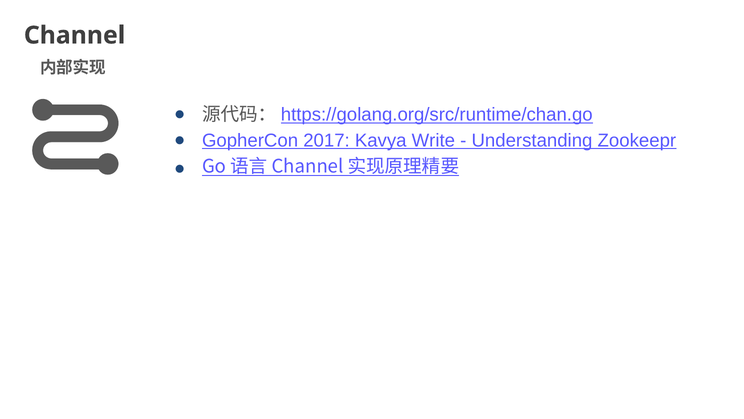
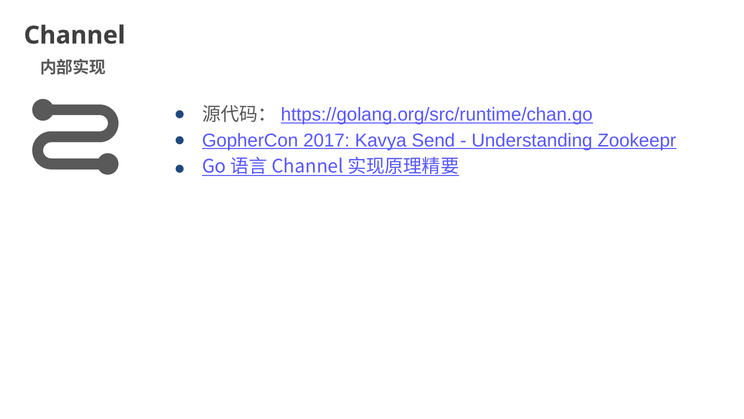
Write: Write -> Send (433, 140)
